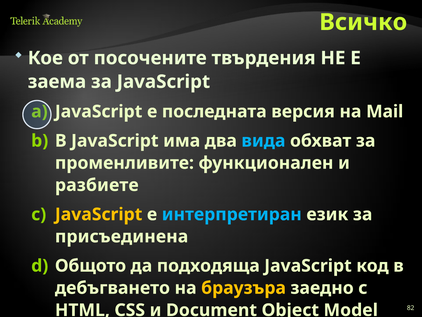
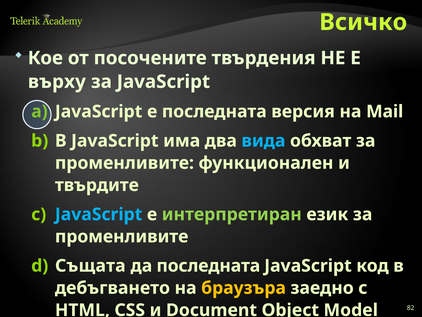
заема: заема -> върху (57, 82)
разбиете: разбиете -> твърдите (97, 185)
JavaScript colour: yellow -> light blue (99, 214)
интерпретиран colour: light blue -> light green (232, 214)
присъединена: присъединена -> променливите (122, 236)
Общото: Общото -> Същата (90, 265)
да подходяща: подходяща -> последната (208, 265)
